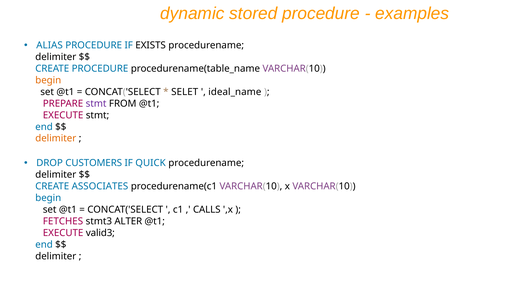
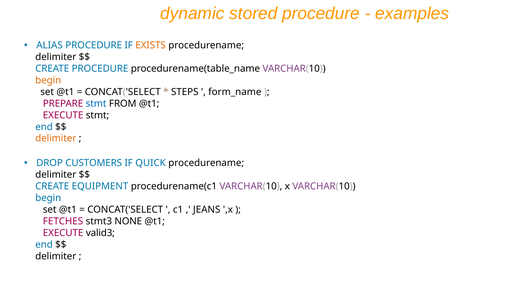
EXISTS colour: black -> orange (151, 45)
SELET: SELET -> STEPS (185, 92)
ideal_name: ideal_name -> form_name (235, 92)
stmt colour: purple -> blue (96, 104)
ASSOCIATES: ASSOCIATES -> EQUIPMENT (100, 187)
CALLS: CALLS -> JEANS (207, 210)
ALTER: ALTER -> NONE (128, 222)
